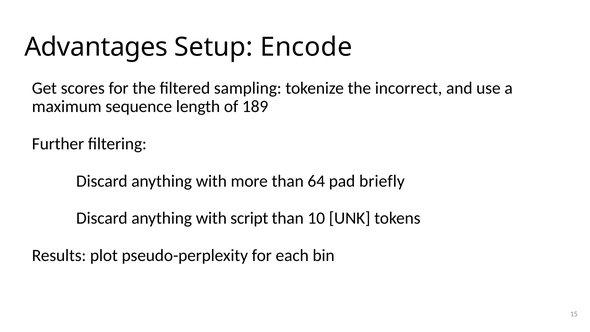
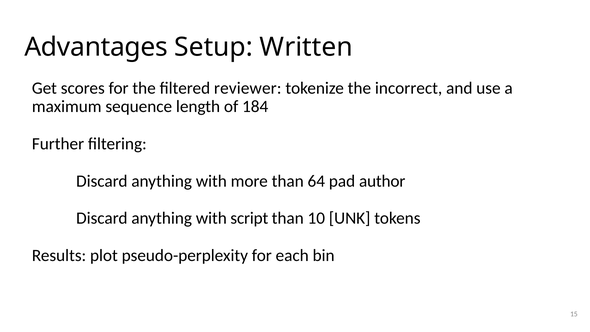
Encode: Encode -> Written (306, 47)
sampling: sampling -> reviewer (248, 88)
189: 189 -> 184 (255, 107)
briefly: briefly -> author (382, 181)
